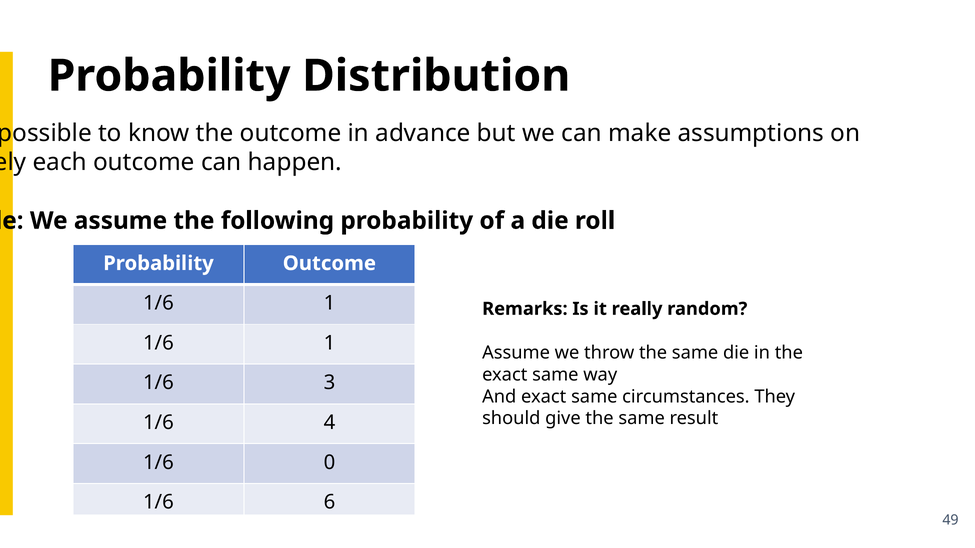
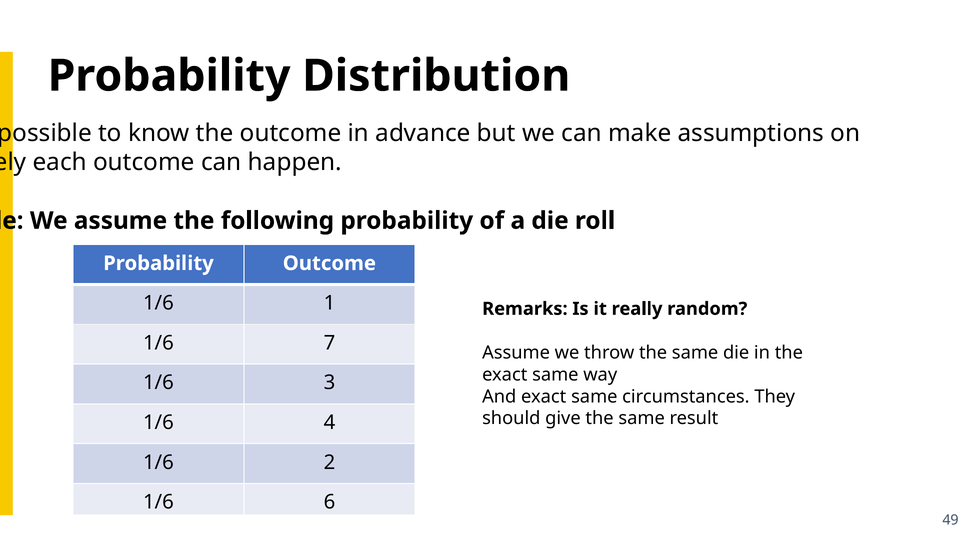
1: 1 -> 7 (329, 343)
0: 0 -> 2 (329, 463)
